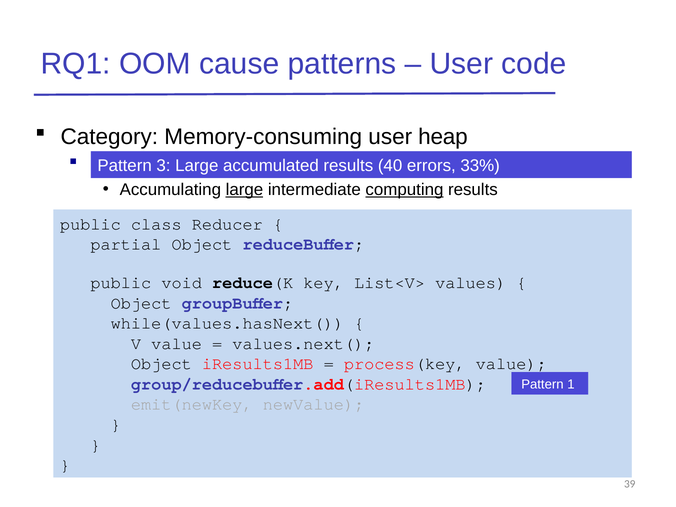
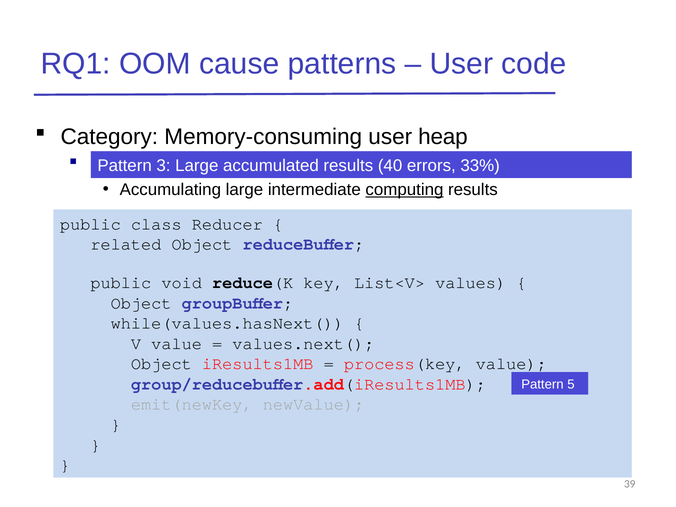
large underline: present -> none (244, 190)
partial: partial -> related (126, 244)
1: 1 -> 5 (571, 384)
